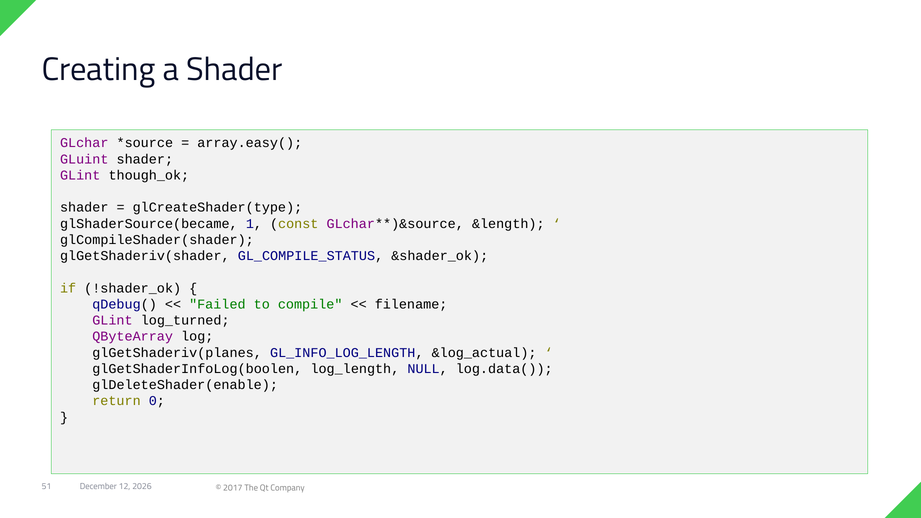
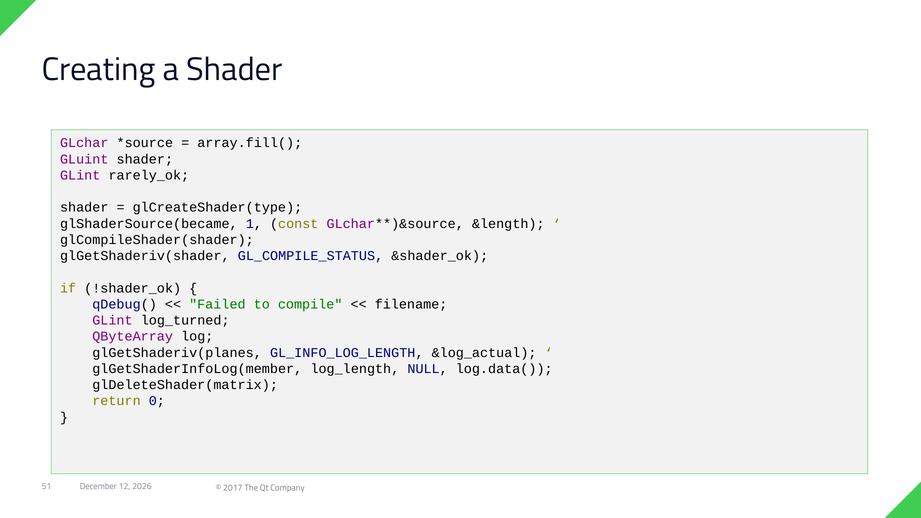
array.easy(: array.easy( -> array.fill( (250, 143)
though_ok: though_ok -> rarely_ok (149, 175)
glGetShaderInfoLog(boolen: glGetShaderInfoLog(boolen -> glGetShaderInfoLog(member (197, 369)
glDeleteShader(enable: glDeleteShader(enable -> glDeleteShader(matrix (185, 385)
